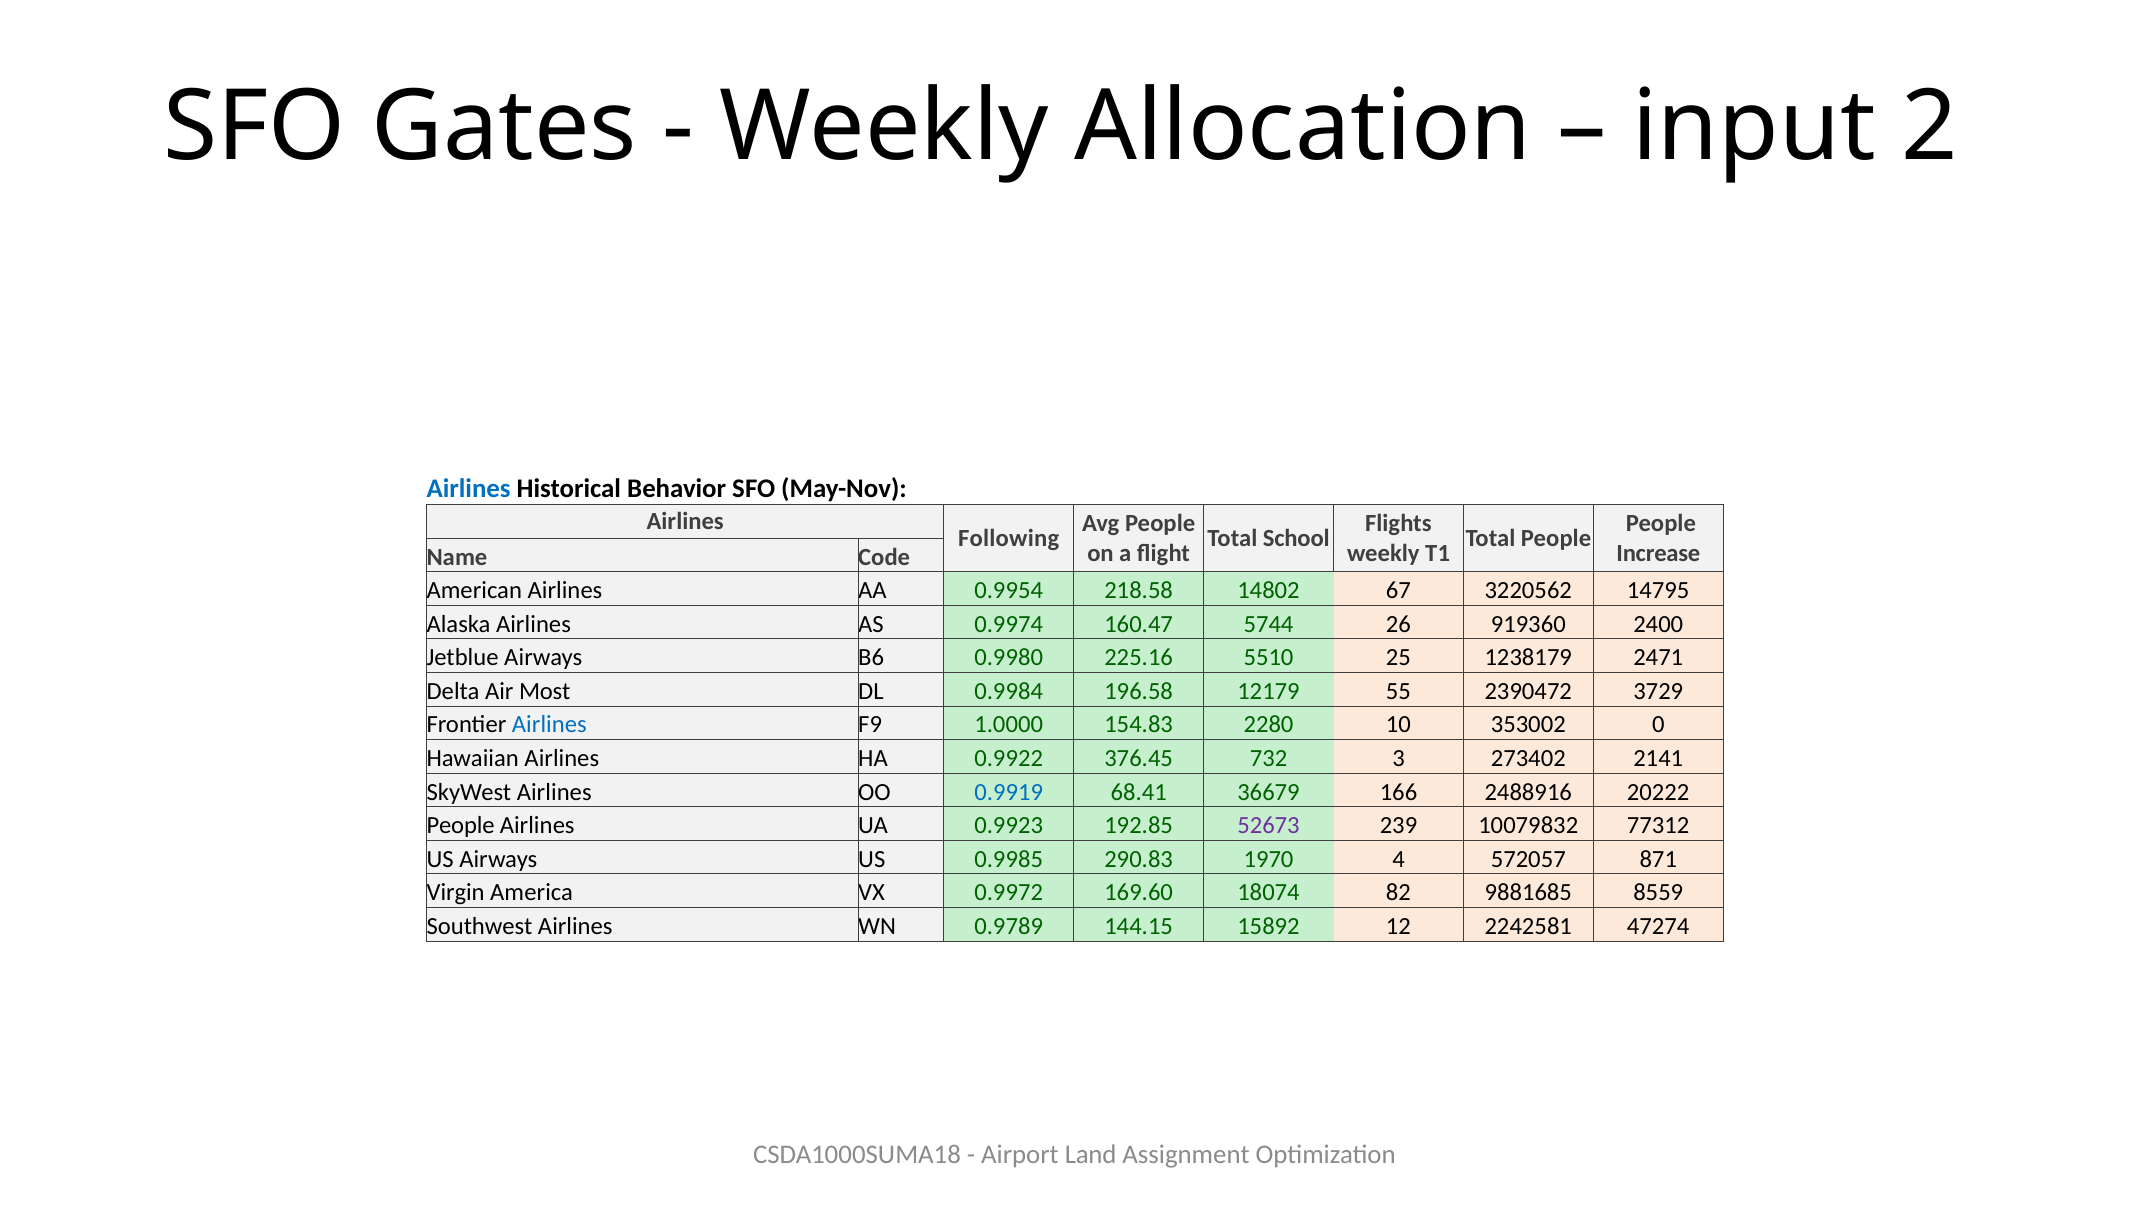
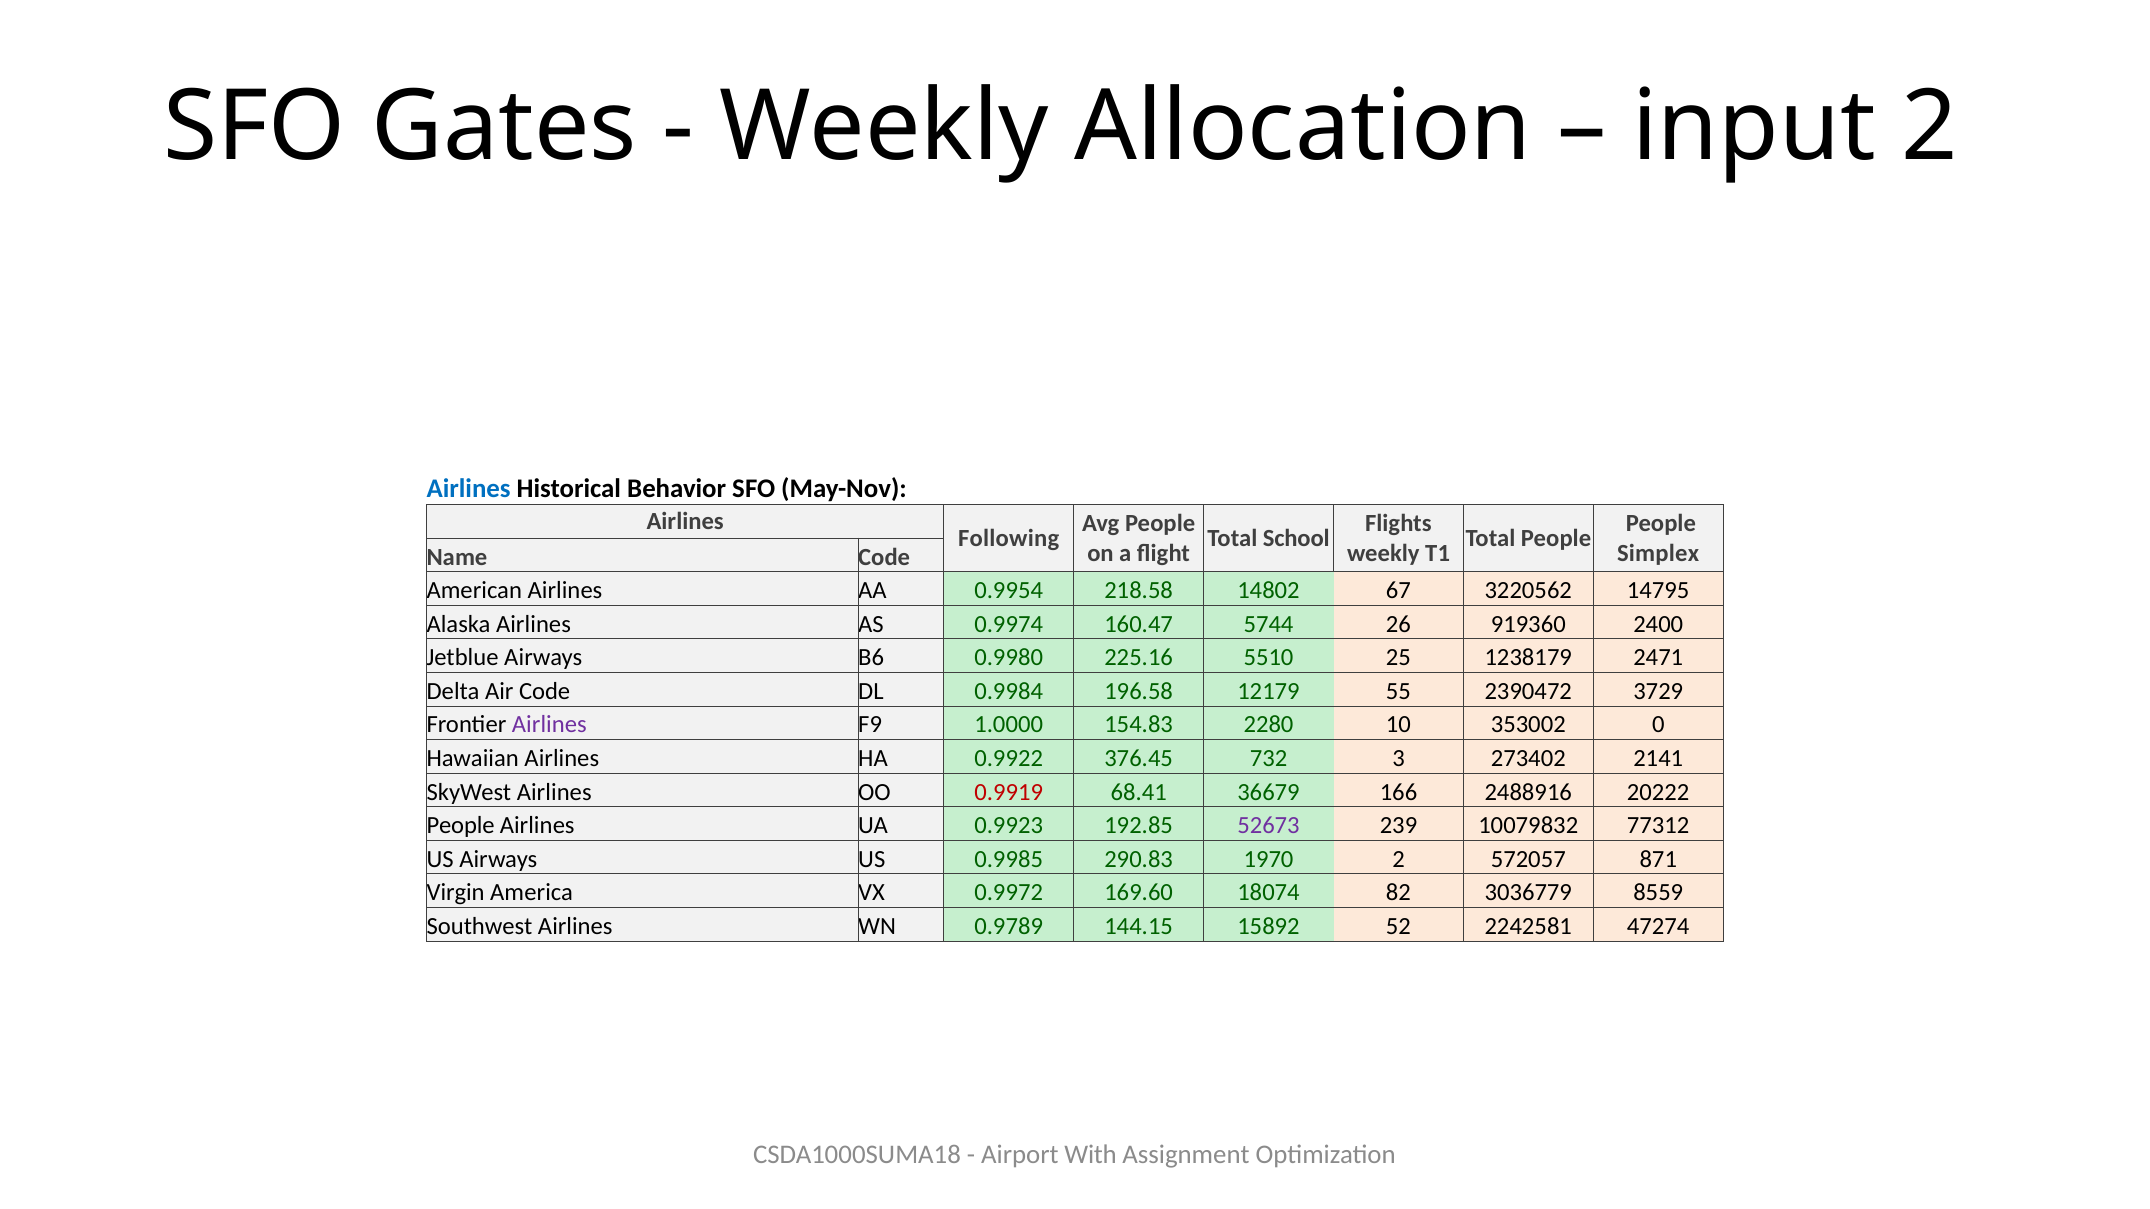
Increase: Increase -> Simplex (1658, 554)
Air Most: Most -> Code (545, 691)
Airlines colour: blue -> purple (549, 725)
0.9919 colour: blue -> red (1009, 792)
1970 4: 4 -> 2 (1399, 859)
9881685: 9881685 -> 3036779 (1528, 893)
12: 12 -> 52 (1398, 927)
Land: Land -> With (1091, 1155)
